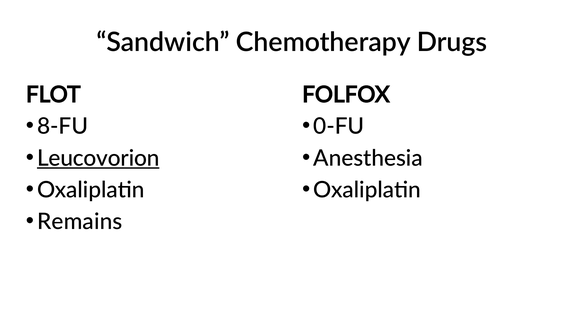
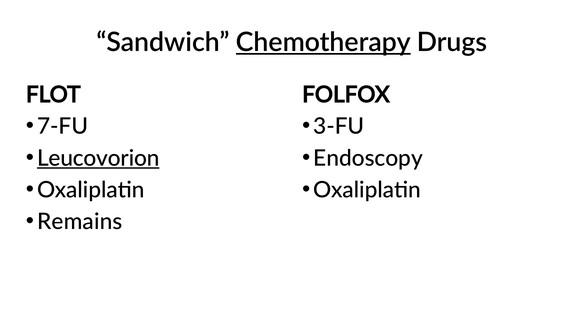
Chemotherapy underline: none -> present (323, 42)
8-FU: 8-FU -> 7-FU (63, 126)
0-FU: 0-FU -> 3-FU (339, 126)
Anesthesia: Anesthesia -> Endoscopy (368, 158)
